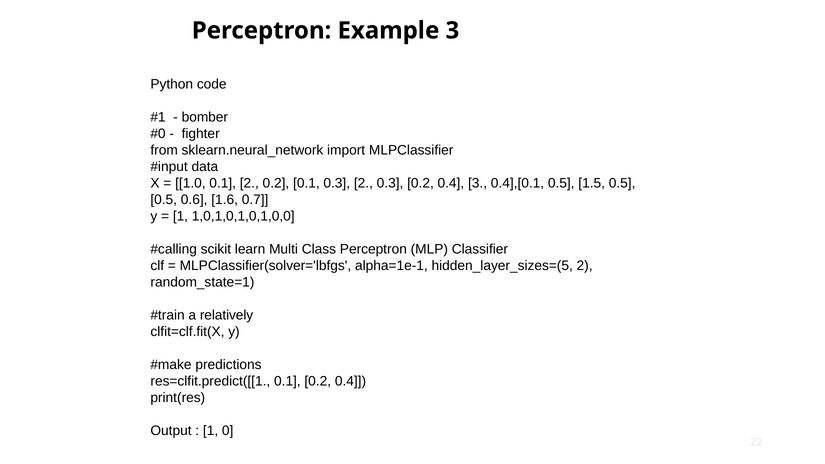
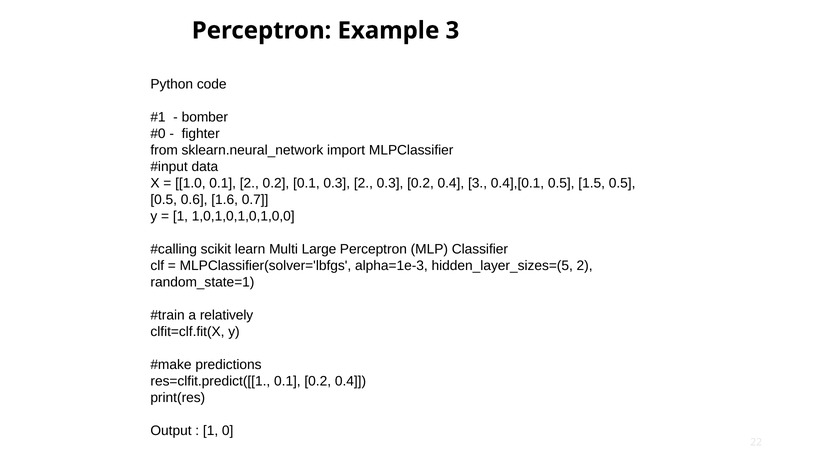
Class: Class -> Large (319, 249)
alpha=1e-1: alpha=1e-1 -> alpha=1e-3 (391, 266)
